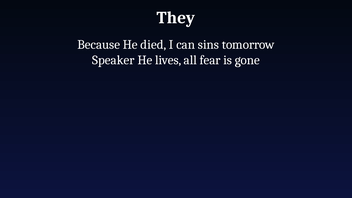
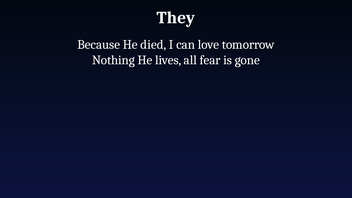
sins: sins -> love (209, 45)
Speaker: Speaker -> Nothing (113, 60)
